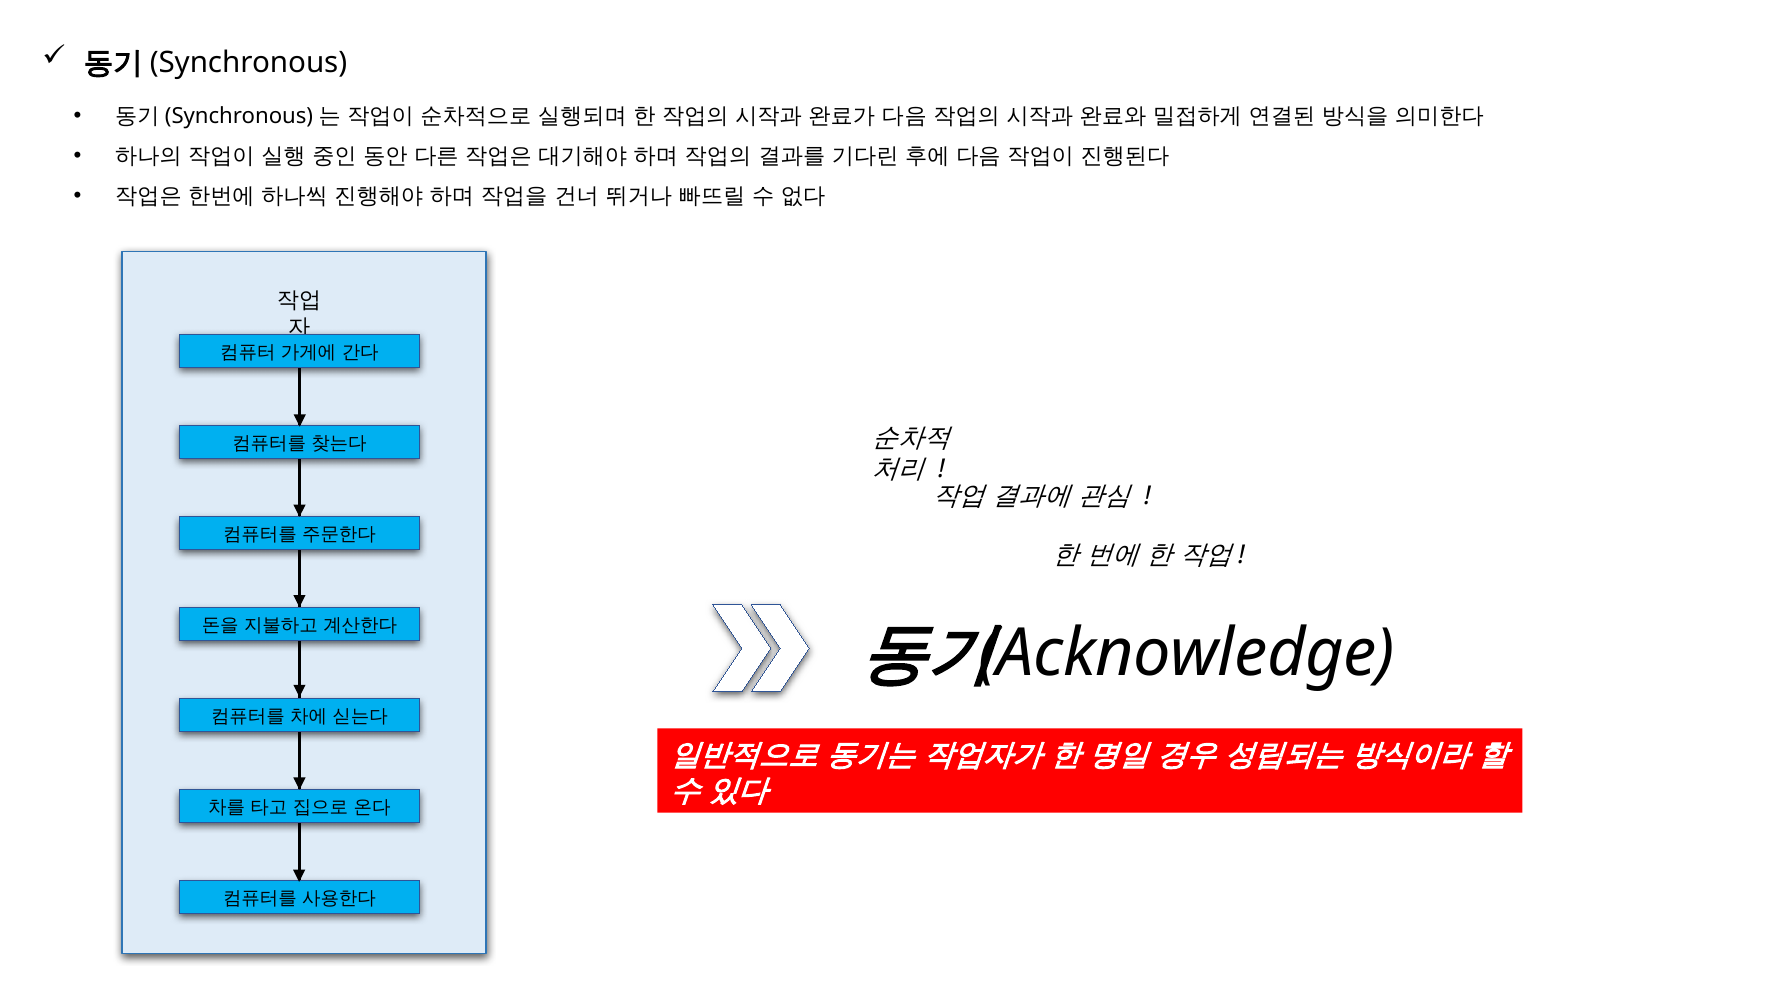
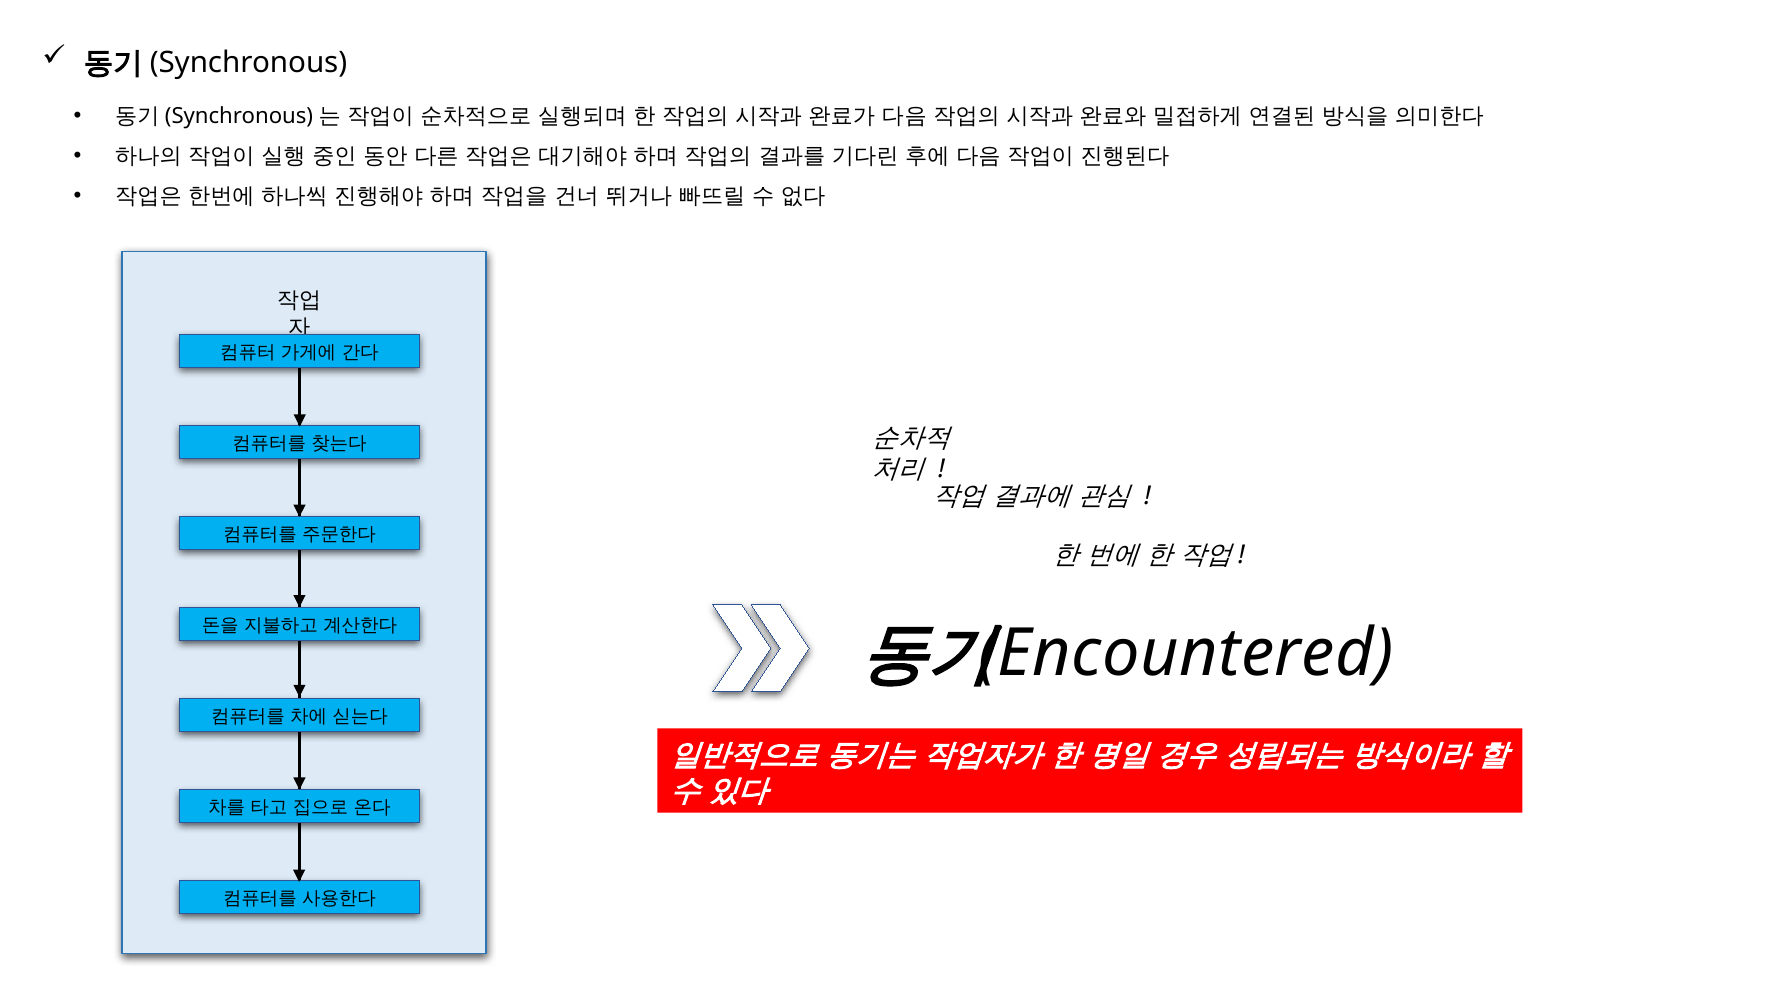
Acknowledge: Acknowledge -> Encountered (1186, 653)
